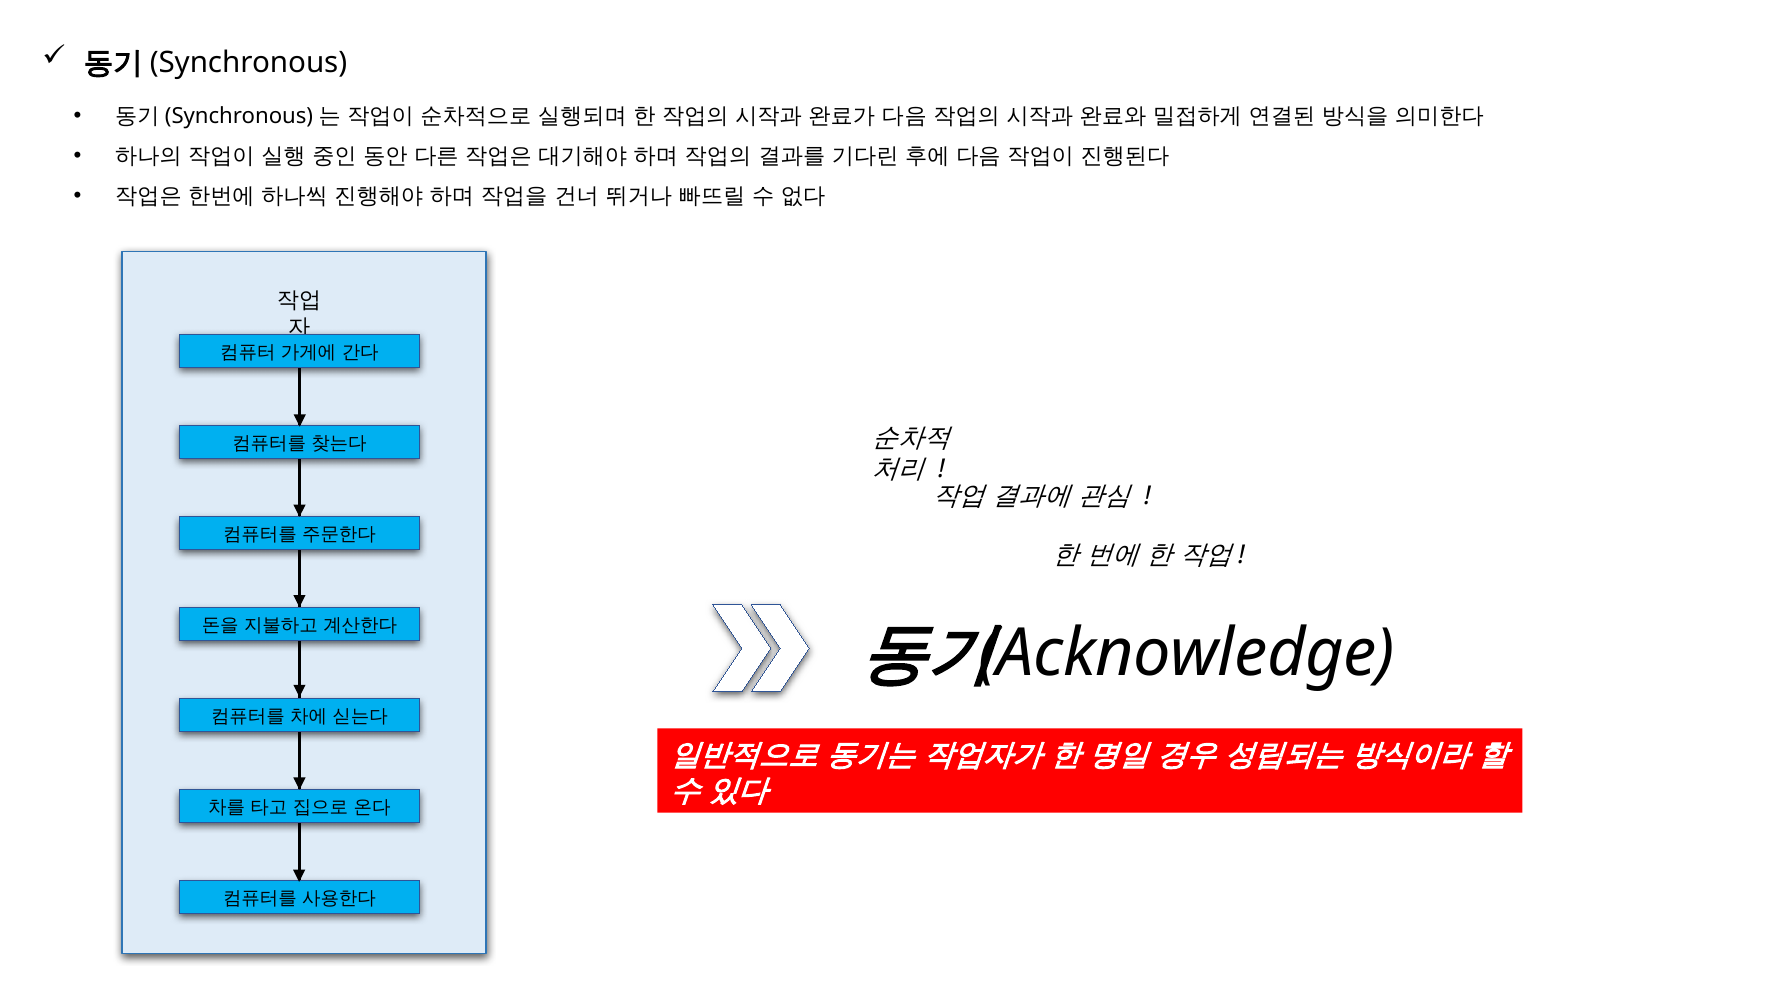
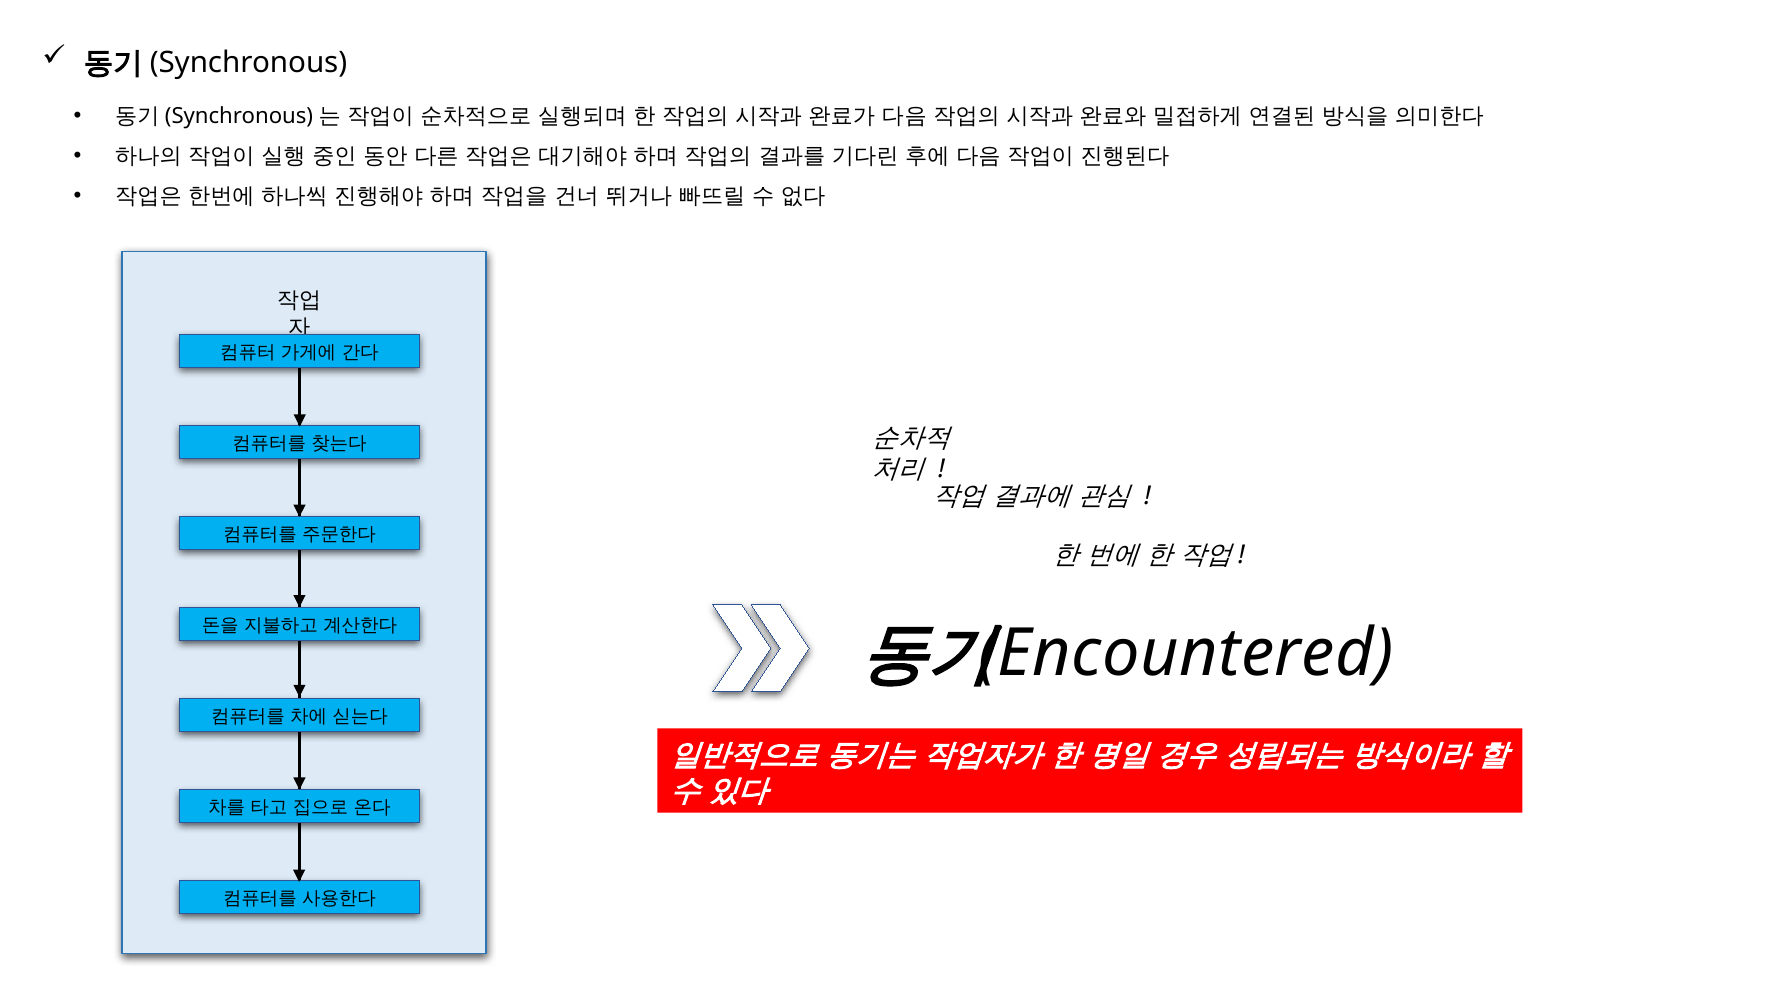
Acknowledge: Acknowledge -> Encountered (1186, 653)
